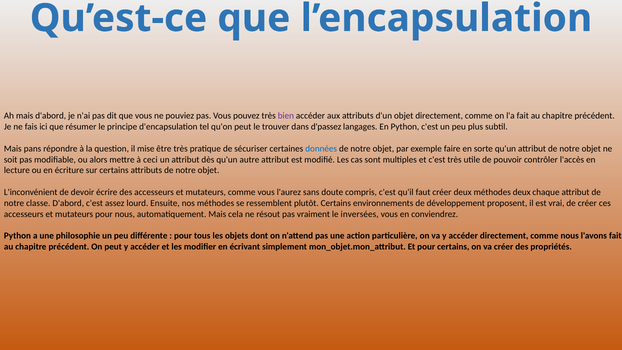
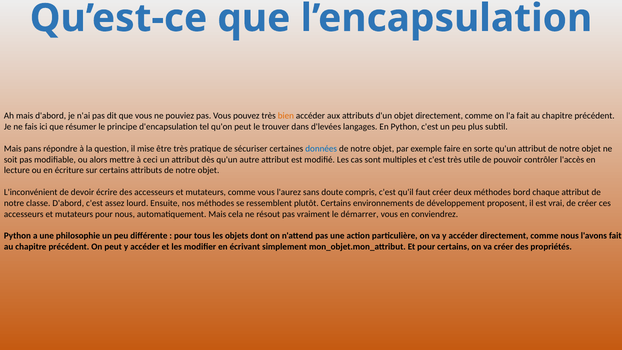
bien colour: purple -> orange (286, 116)
d'passez: d'passez -> d'levées (326, 127)
méthodes deux: deux -> bord (522, 192)
inversées: inversées -> démarrer (360, 214)
